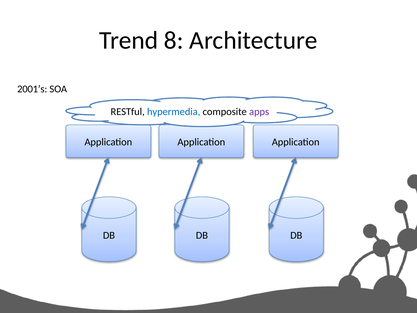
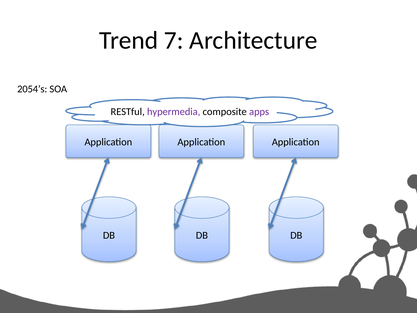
8: 8 -> 7 (174, 40)
2001’s: 2001’s -> 2054’s (32, 89)
hypermedia colour: blue -> purple (174, 112)
